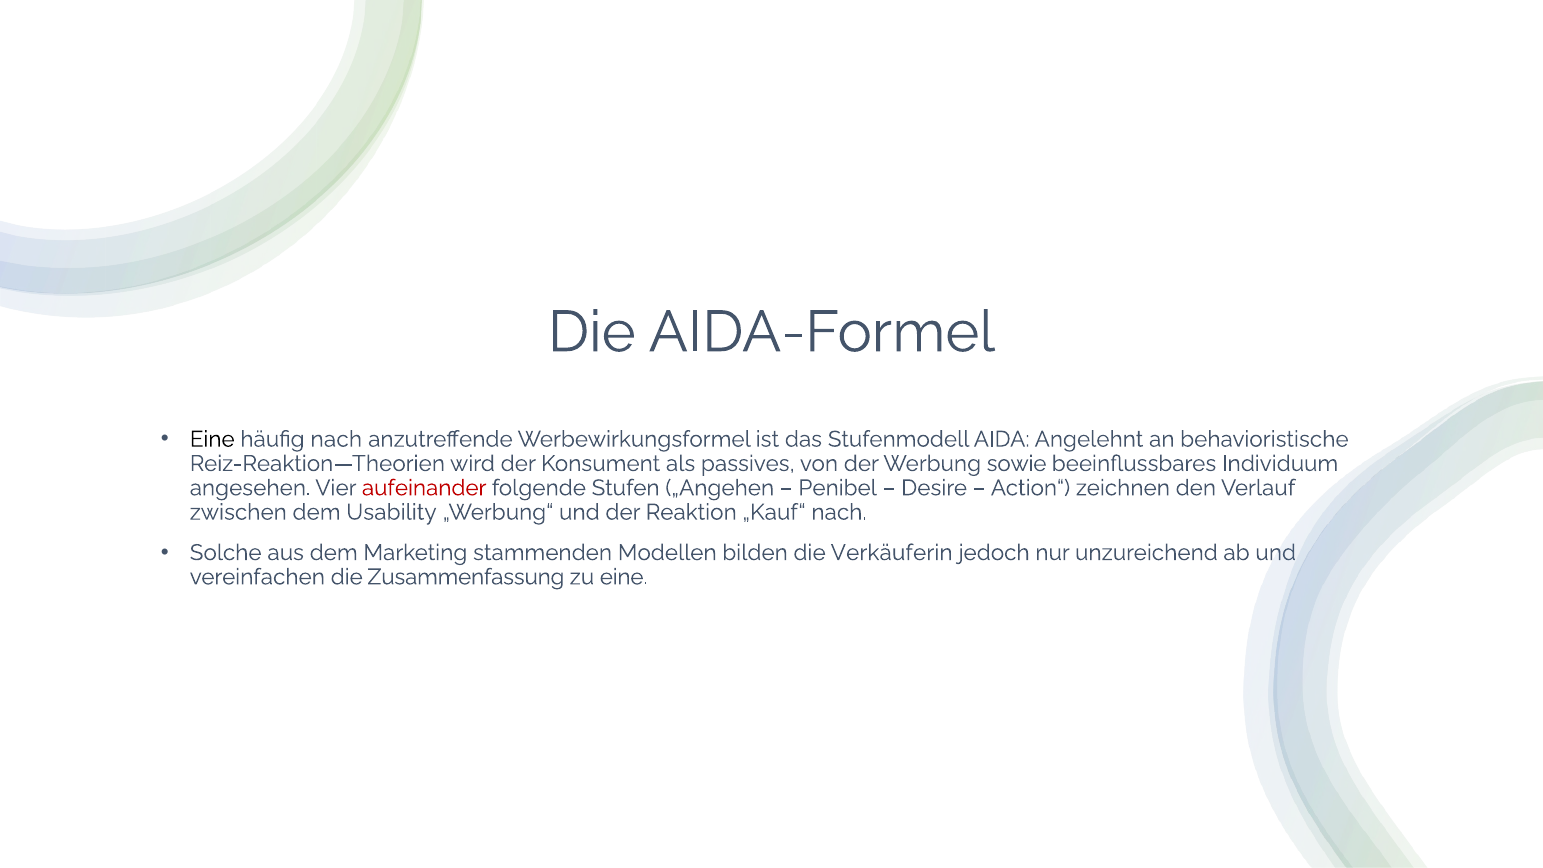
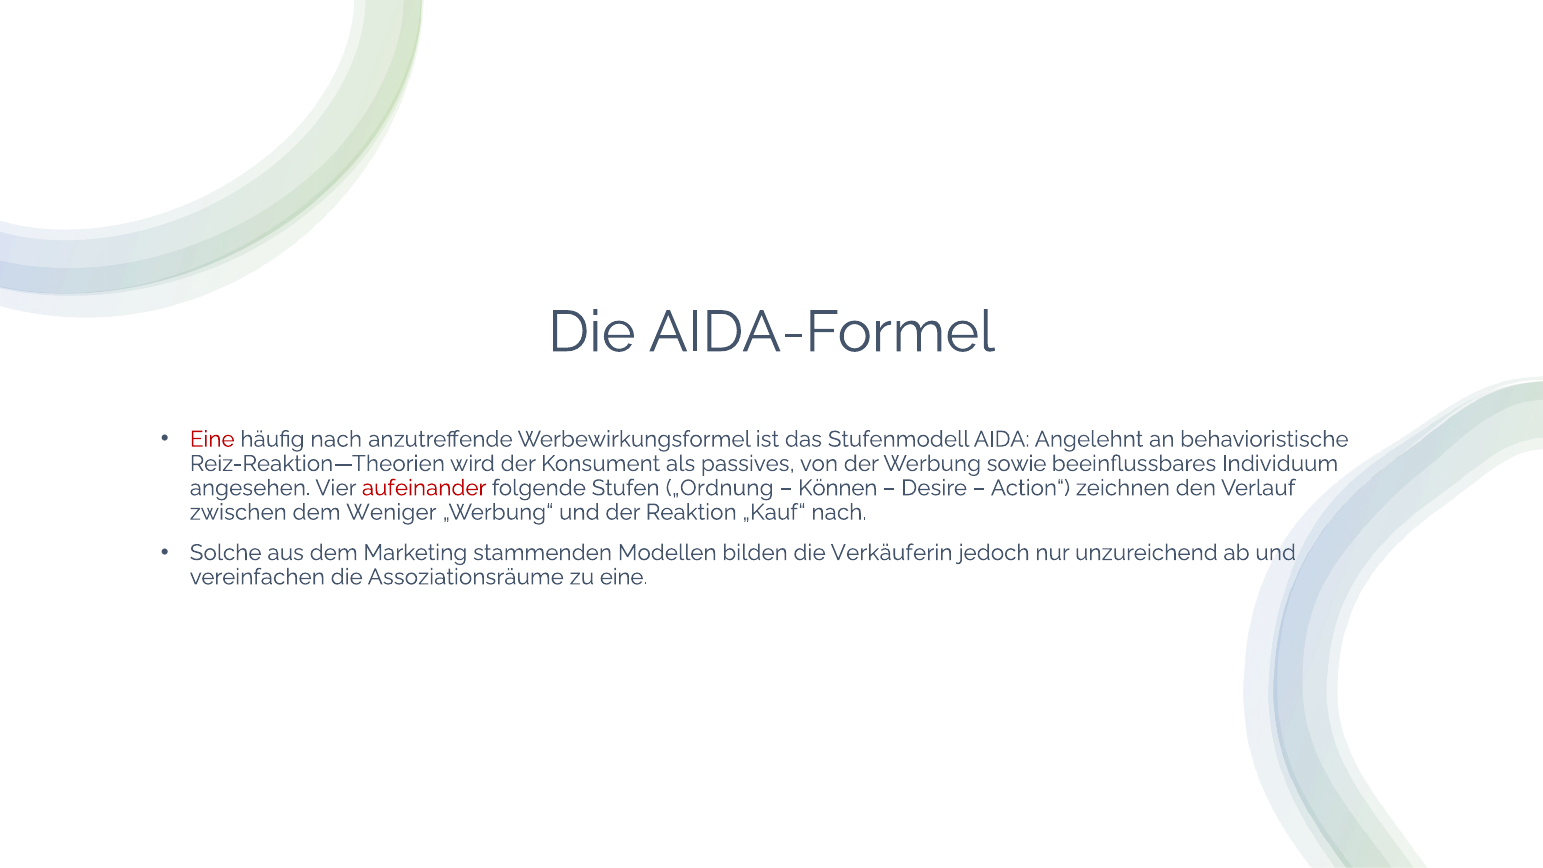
Eine colour: black -> red (212, 439)
„Angehen: „Angehen -> „Ordnung (720, 488)
Penibel: Penibel -> Können (838, 488)
Usability: Usability -> Weniger (391, 512)
Zusammenfassung: Zusammenfassung -> Assoziationsräume (466, 577)
